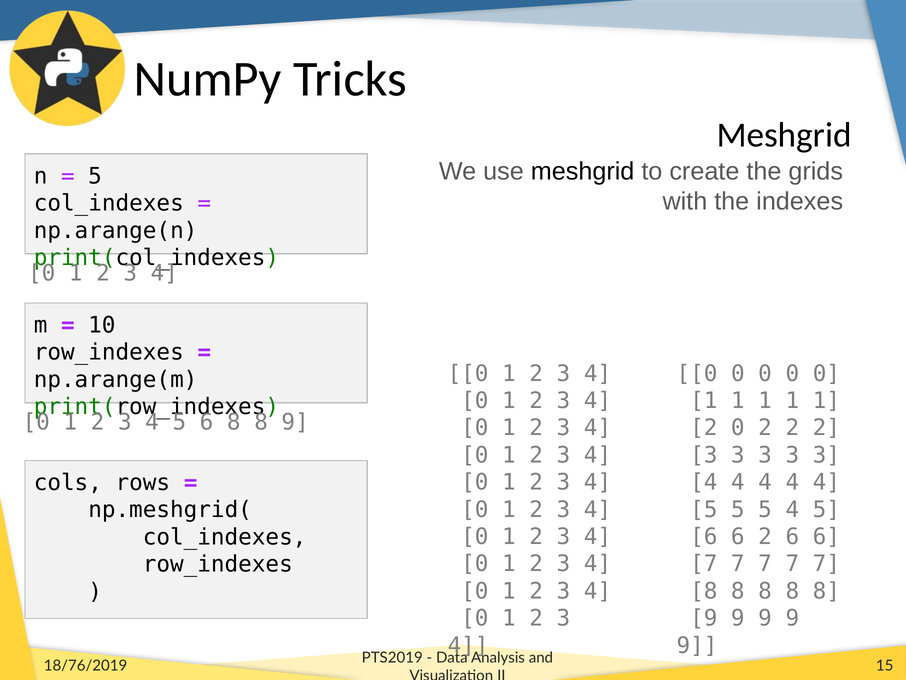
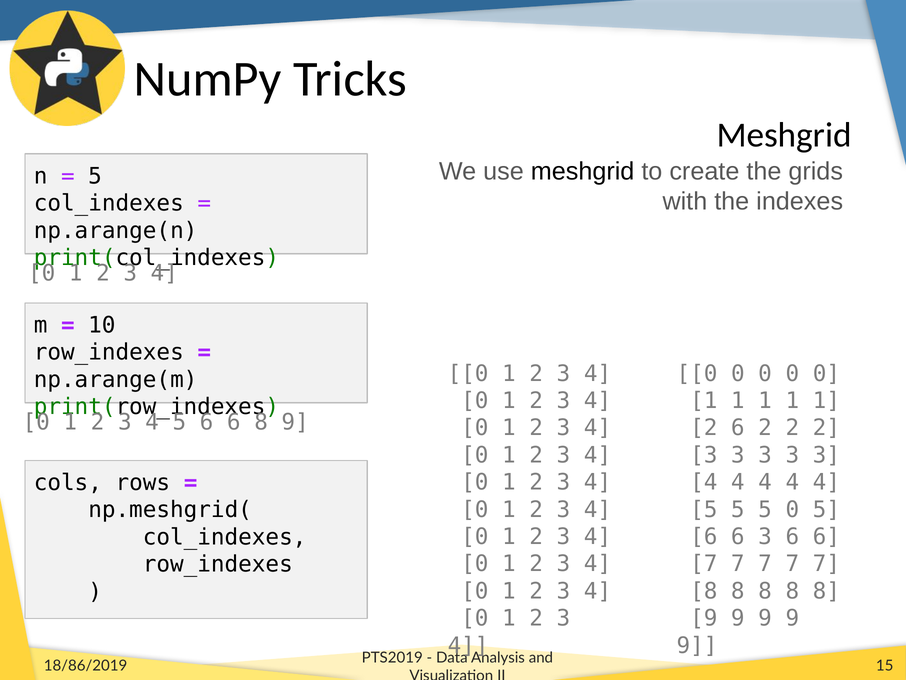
4 5 6 8: 8 -> 6 (234, 422)
2 0: 0 -> 6 (738, 428)
5 4: 4 -> 0 (792, 509)
6 2: 2 -> 3 (765, 536)
18/76/2019: 18/76/2019 -> 18/86/2019 (86, 665)
